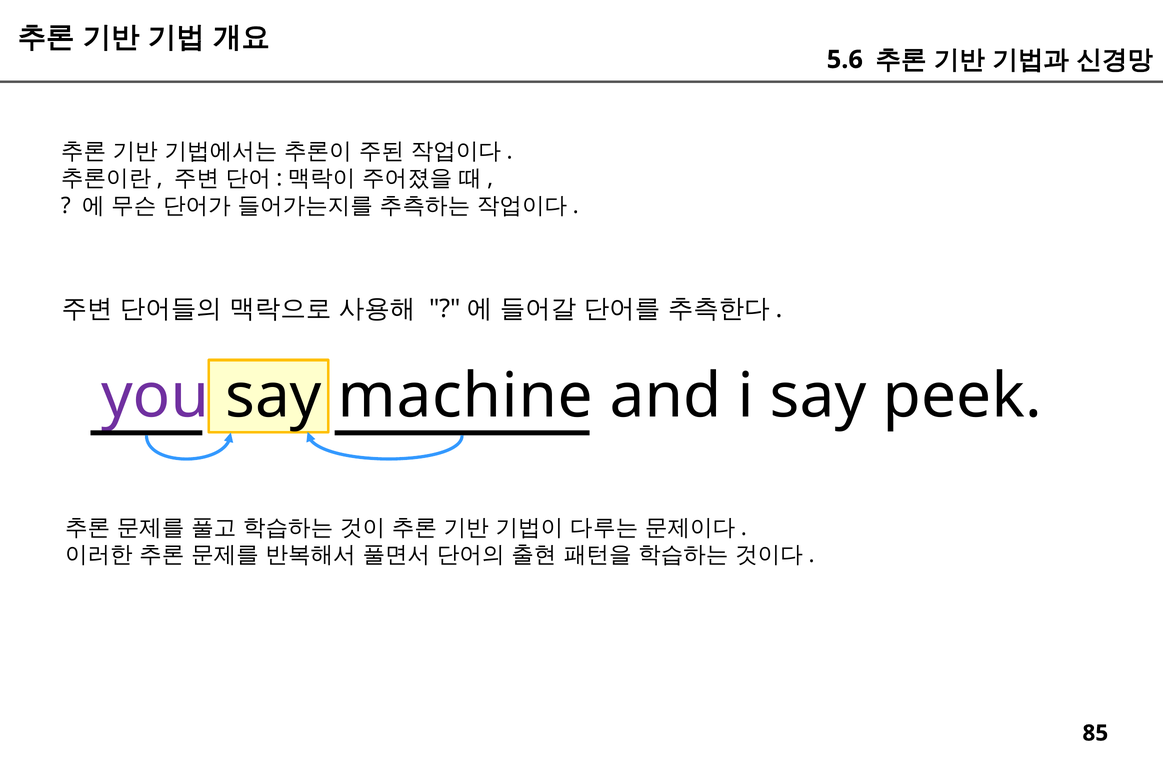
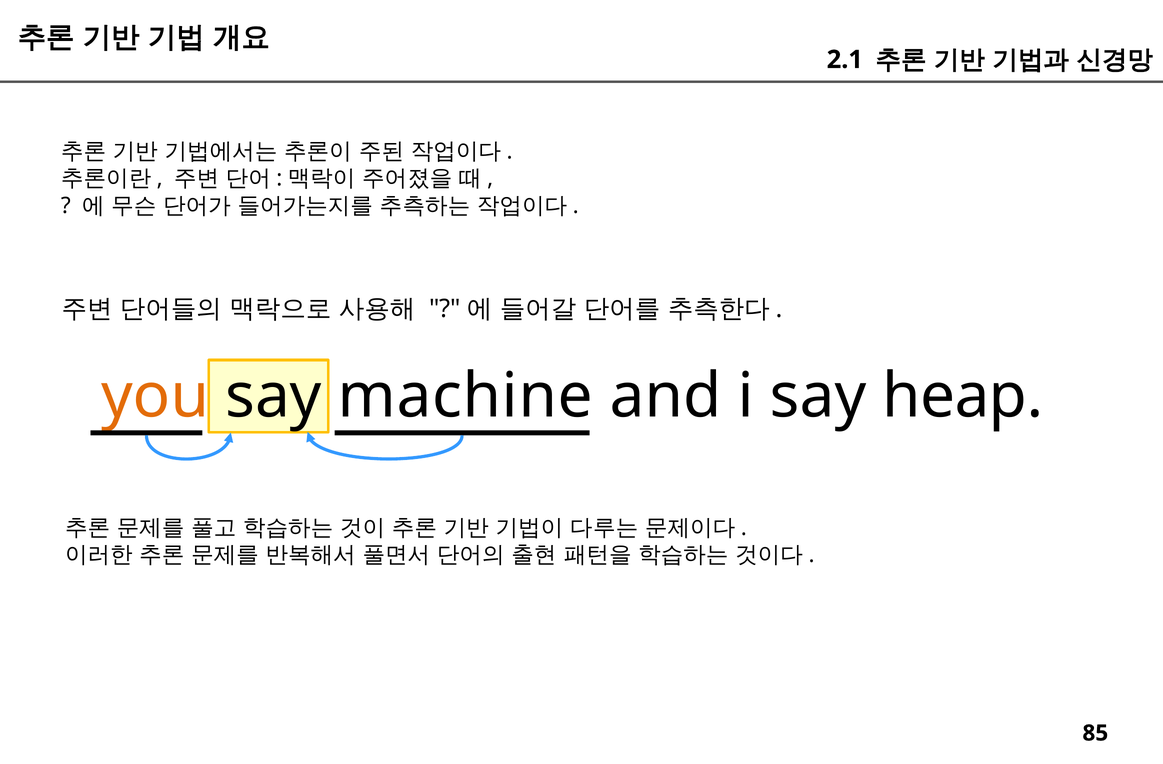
5.6: 5.6 -> 2.1 (845, 60)
you colour: purple -> orange (155, 396)
peek: peek -> heap (963, 396)
